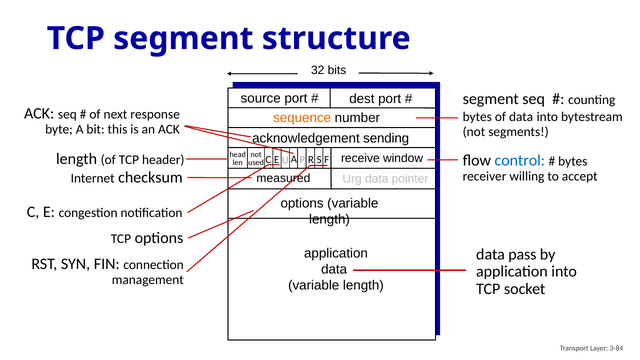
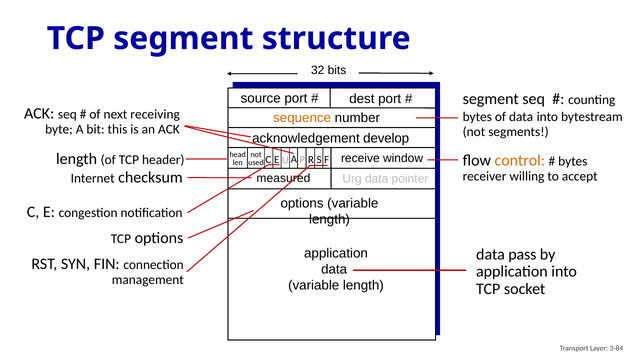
response: response -> receiving (155, 114)
sending: sending -> develop (386, 138)
control colour: blue -> orange (520, 160)
